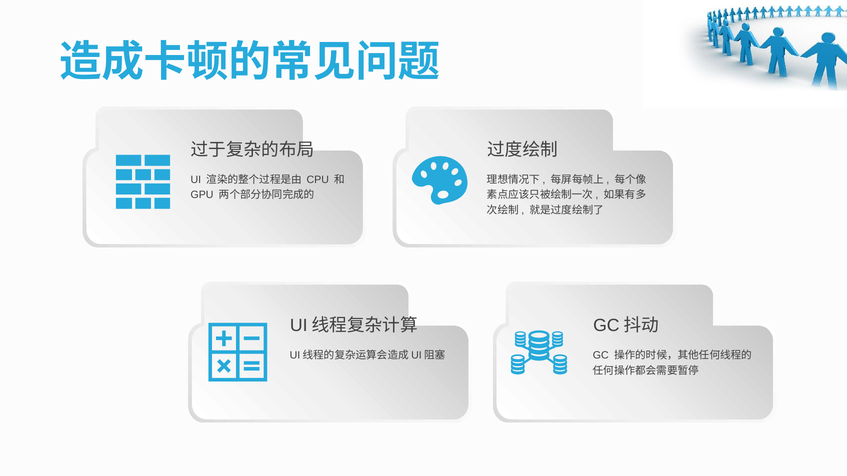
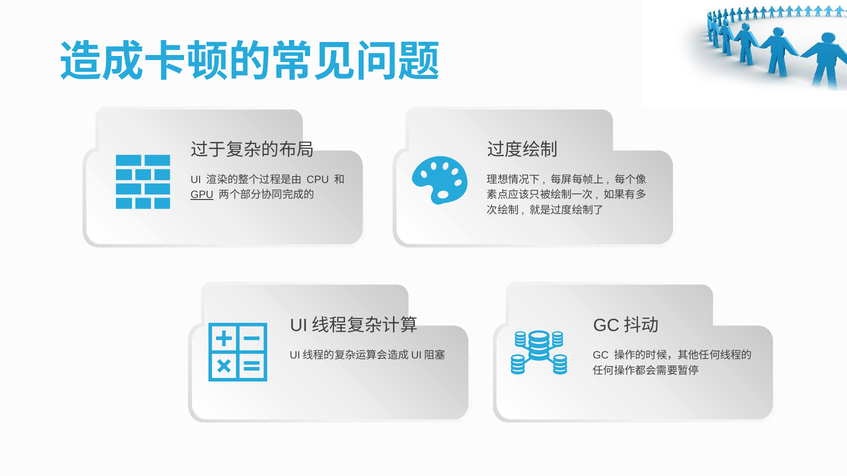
GPU underline: none -> present (202, 195)
